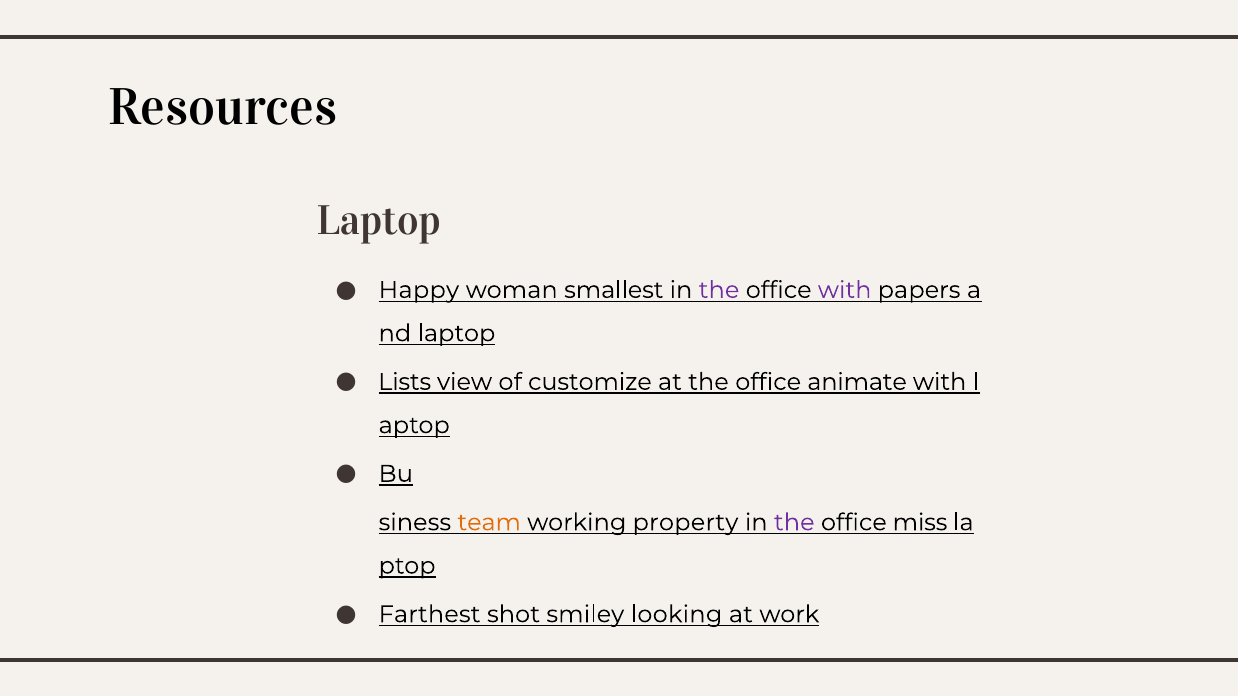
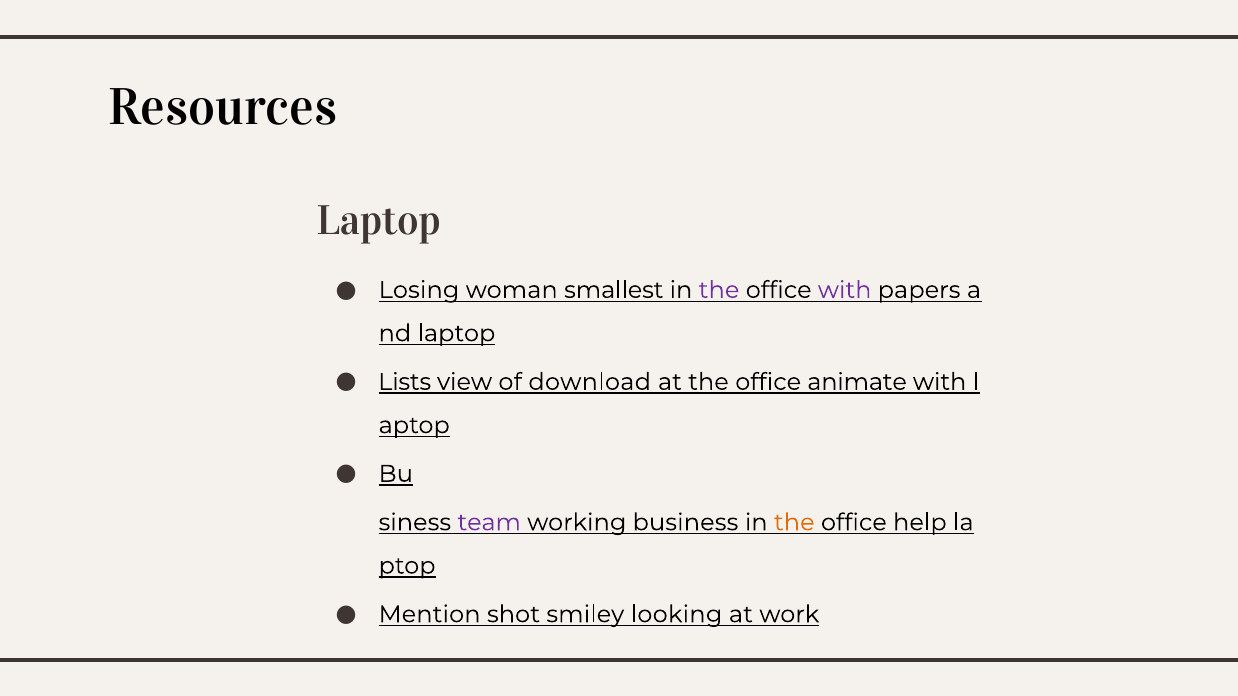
Happy: Happy -> Losing (419, 290)
customize: customize -> download (590, 382)
team colour: orange -> purple (489, 523)
property: property -> business (685, 523)
the colour: purple -> orange (794, 523)
miss: miss -> help (920, 523)
Farthest: Farthest -> Mention (430, 615)
